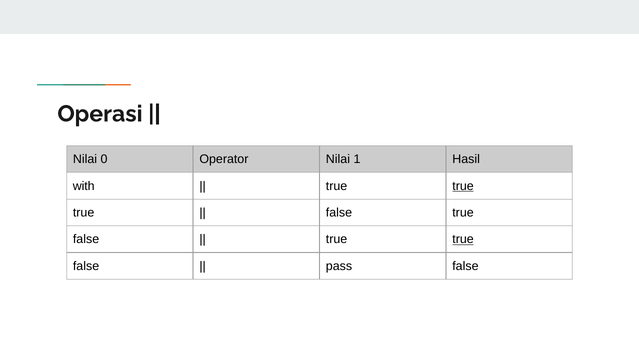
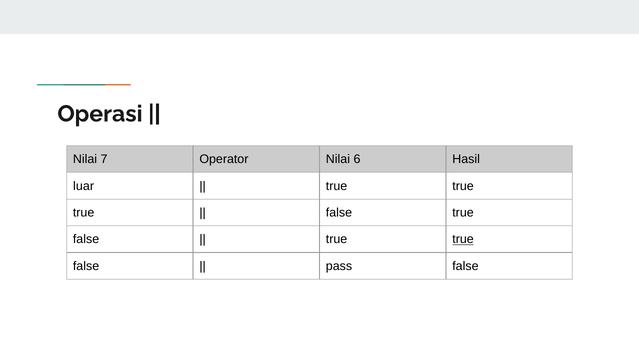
0: 0 -> 7 (104, 159)
1: 1 -> 6 (357, 159)
with: with -> luar (84, 186)
true underline: present -> none (463, 186)
